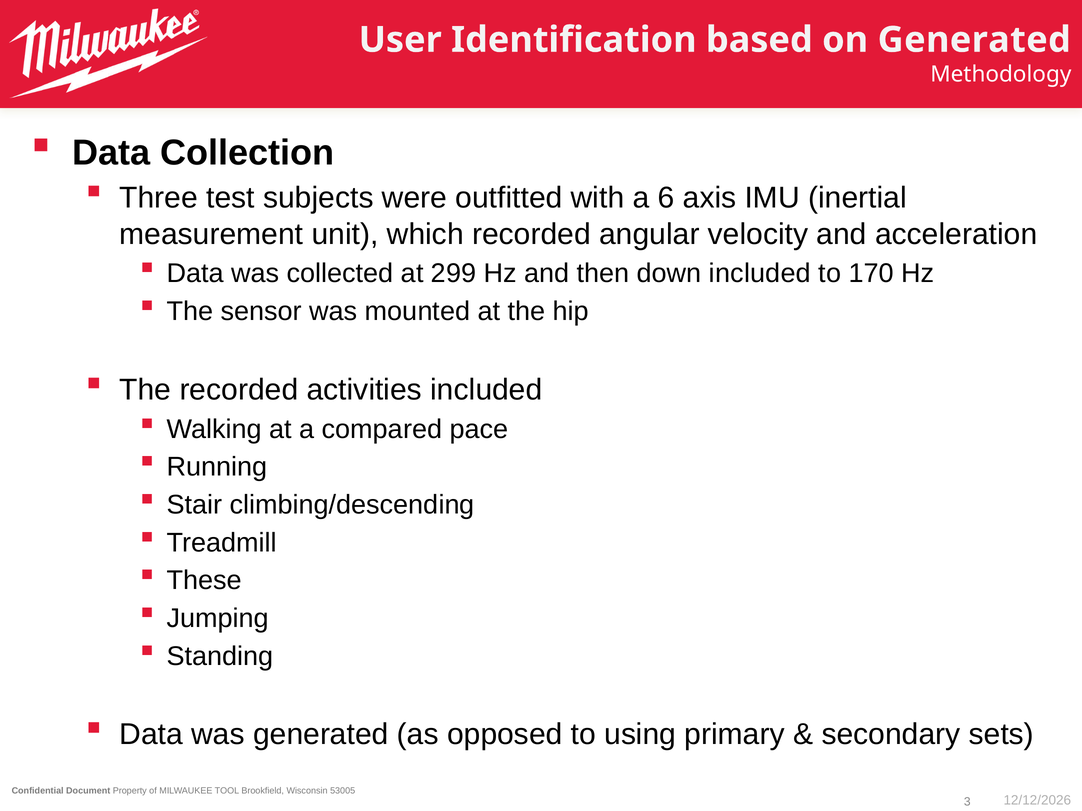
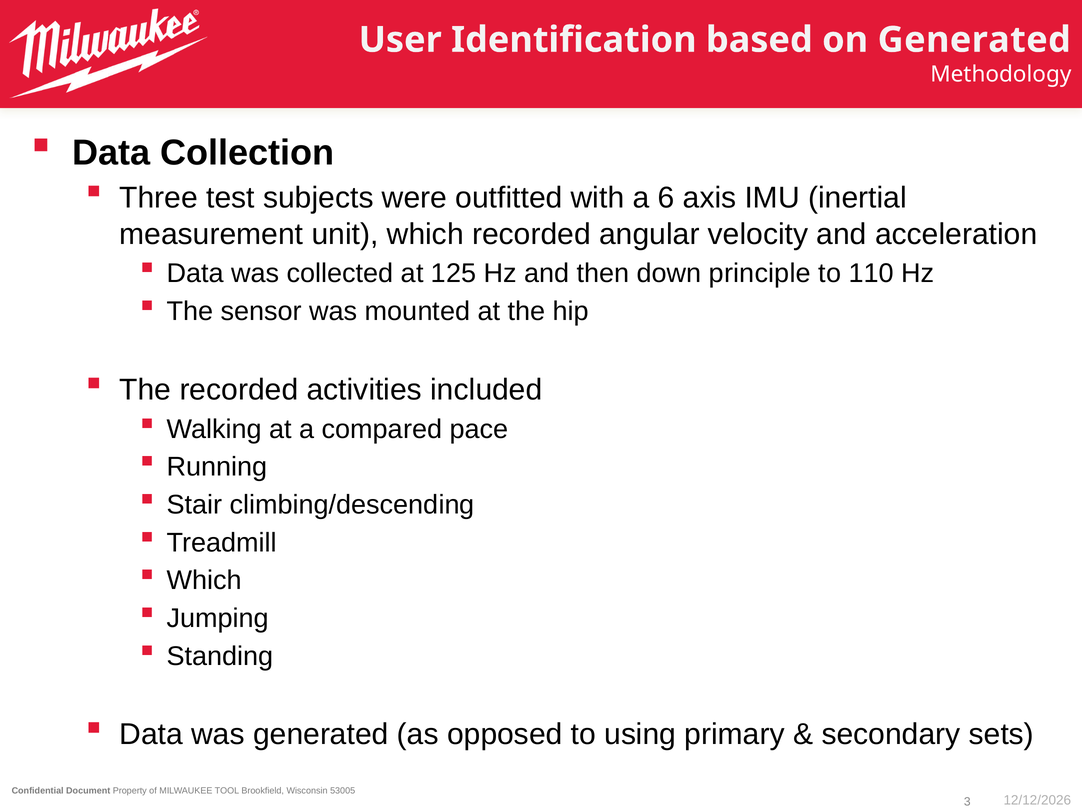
299: 299 -> 125 (454, 274)
down included: included -> principle (760, 274)
170: 170 -> 110 (871, 274)
These: These -> Which (204, 581)
